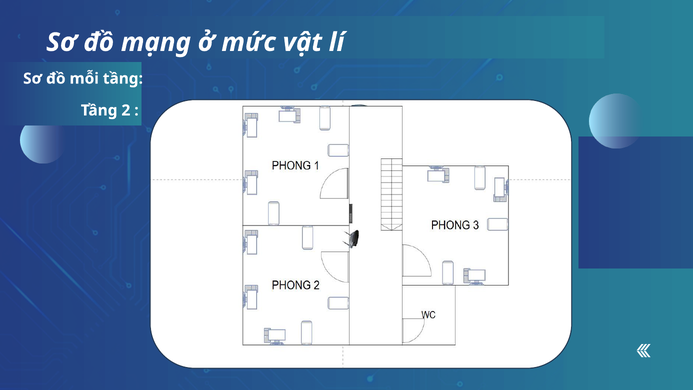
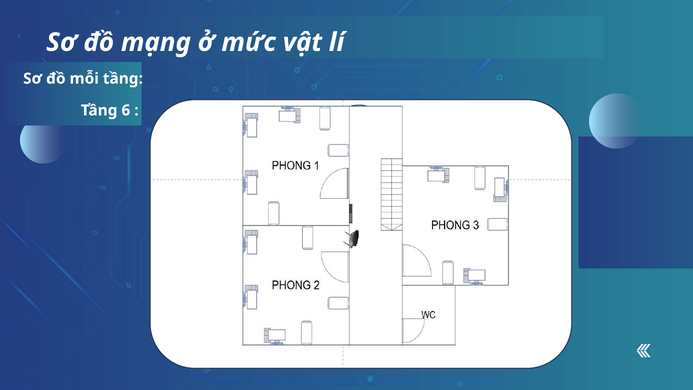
2: 2 -> 6 (126, 110)
